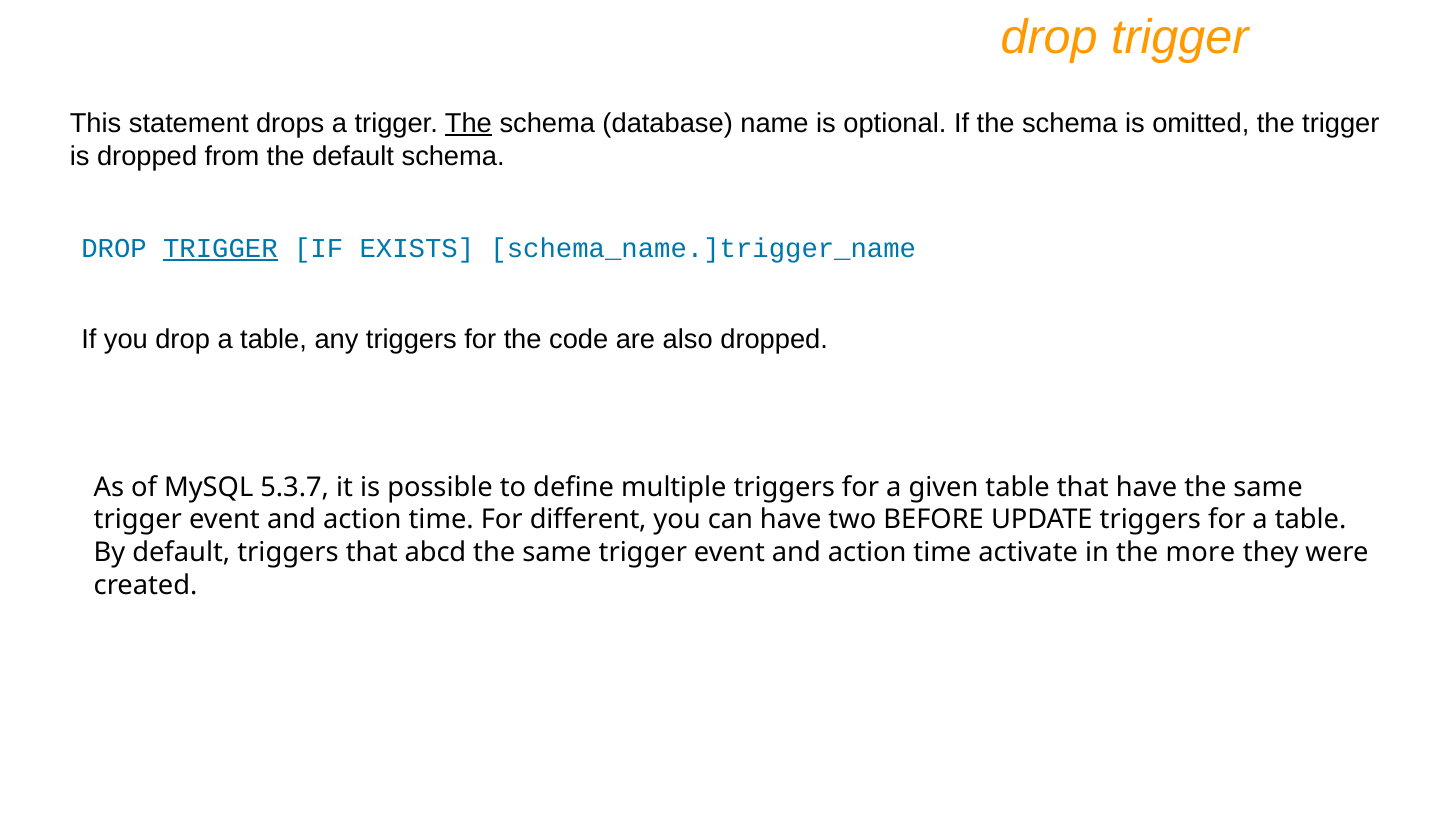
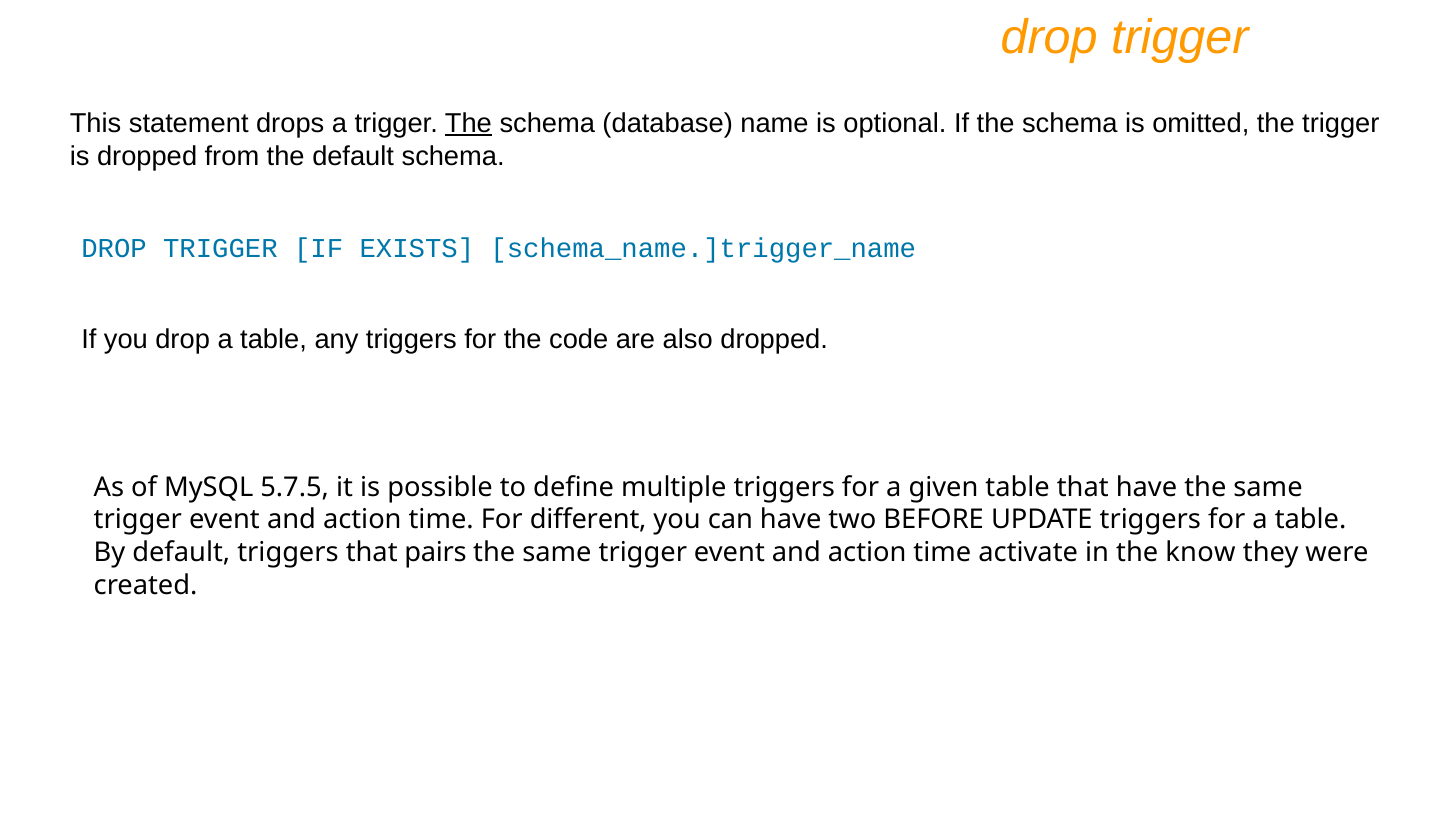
TRIGGER underline: present -> none (220, 248)
5.3.7: 5.3.7 -> 5.7.5 (295, 487)
abcd: abcd -> pairs (436, 553)
more: more -> know (1200, 553)
